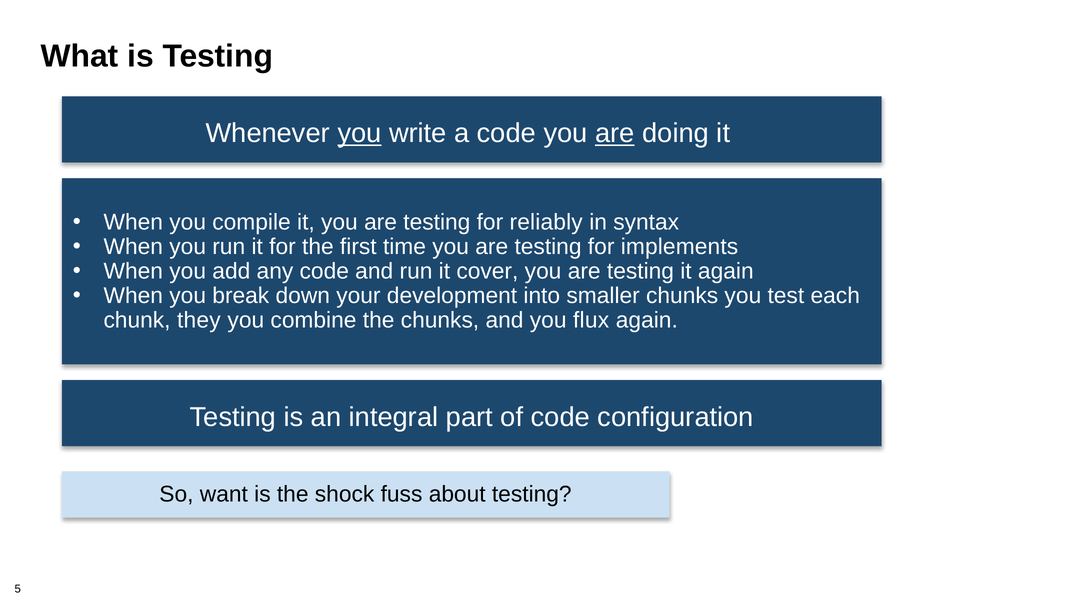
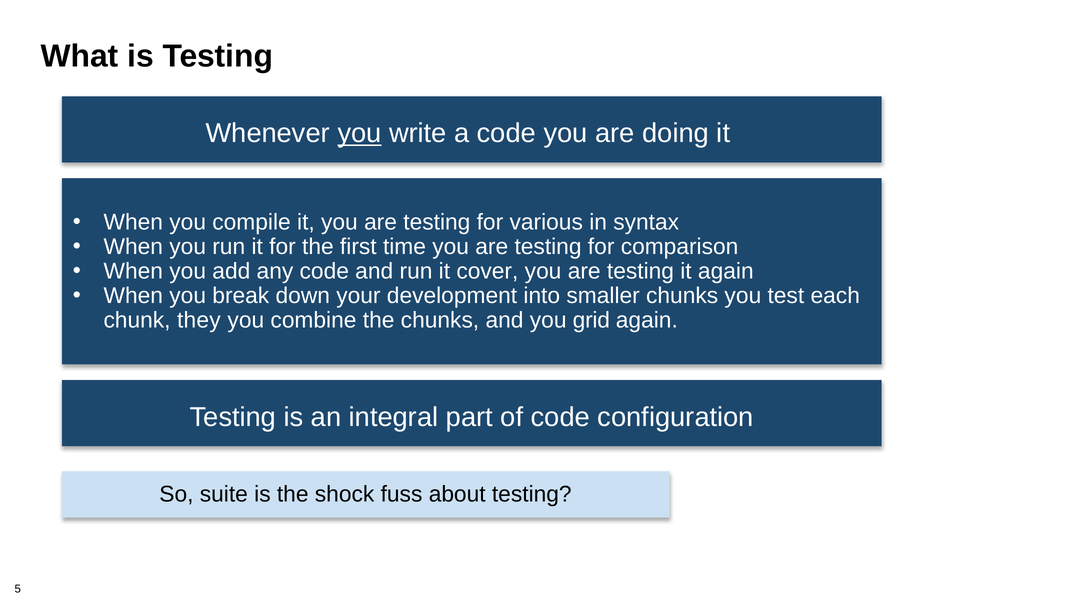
are underline: present -> none (615, 133)
reliably: reliably -> various (546, 222)
implements: implements -> comparison (680, 247)
flux: flux -> grid (591, 320)
want: want -> suite (224, 494)
